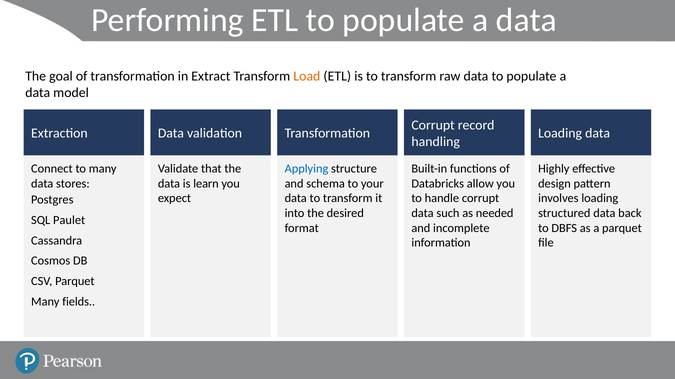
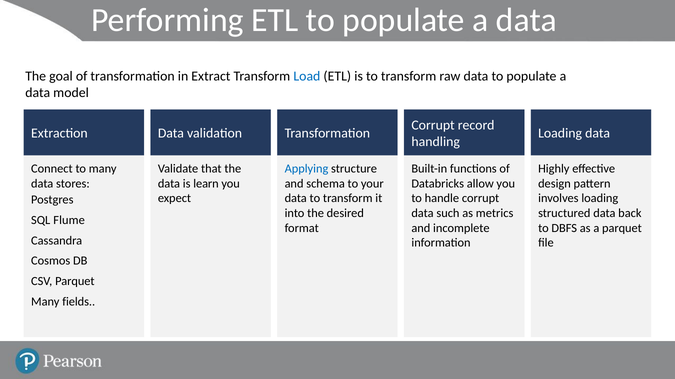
Load colour: orange -> blue (307, 76)
needed: needed -> metrics (495, 214)
Paulet: Paulet -> Flume (69, 220)
